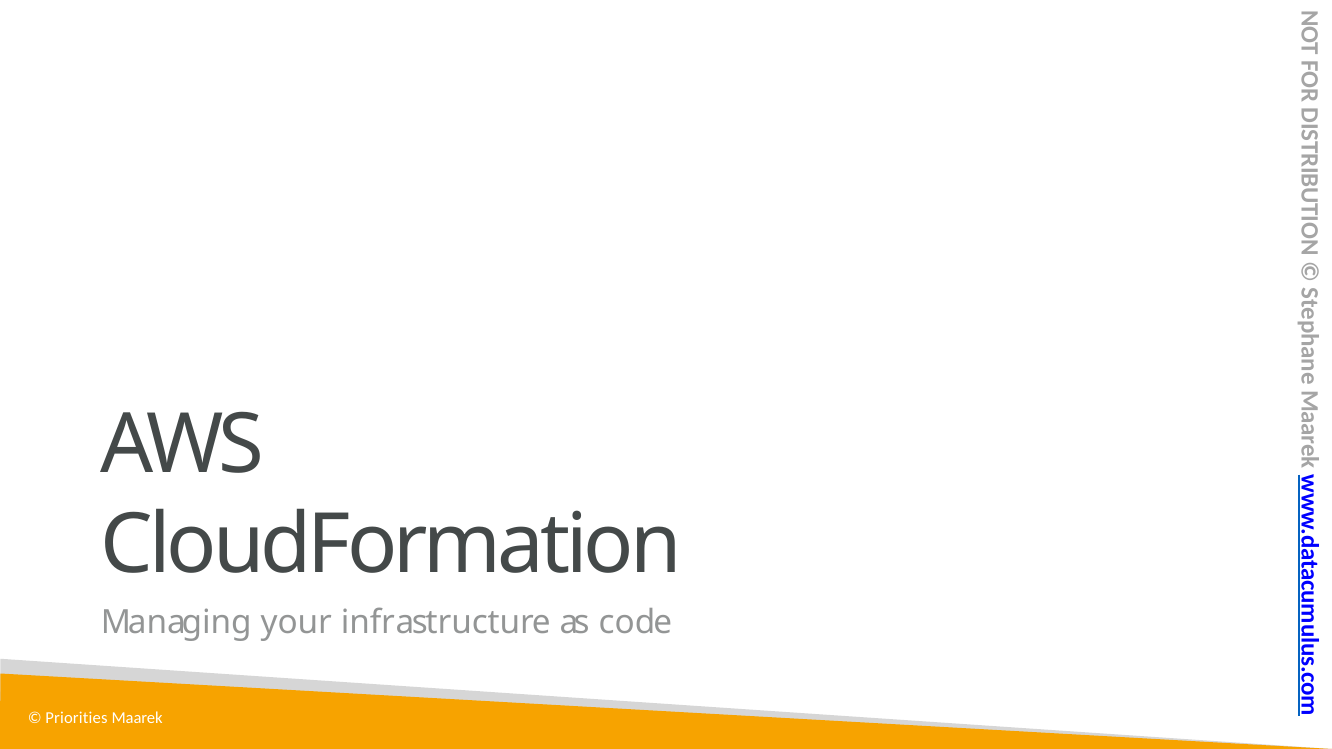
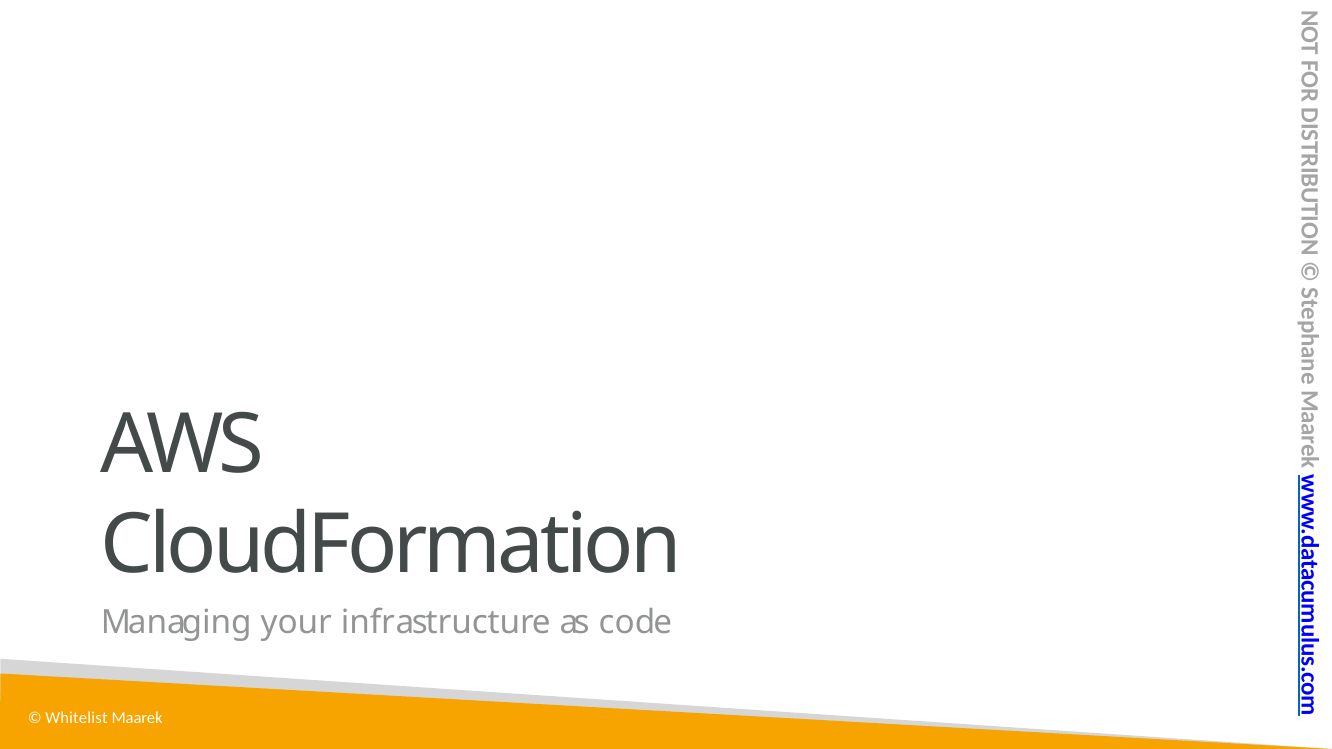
Priorities: Priorities -> Whitelist (76, 718)
